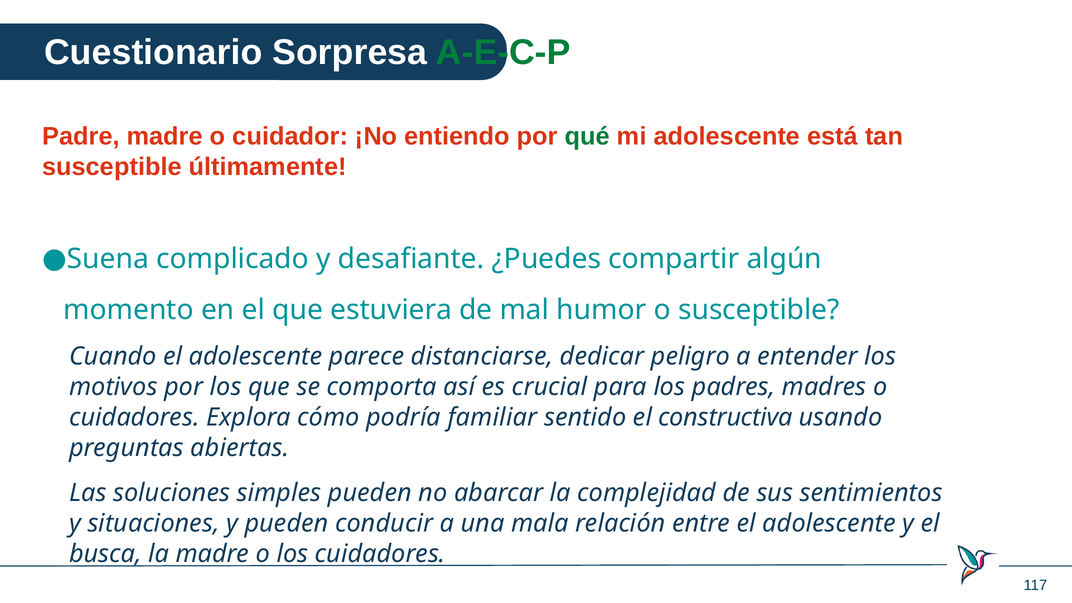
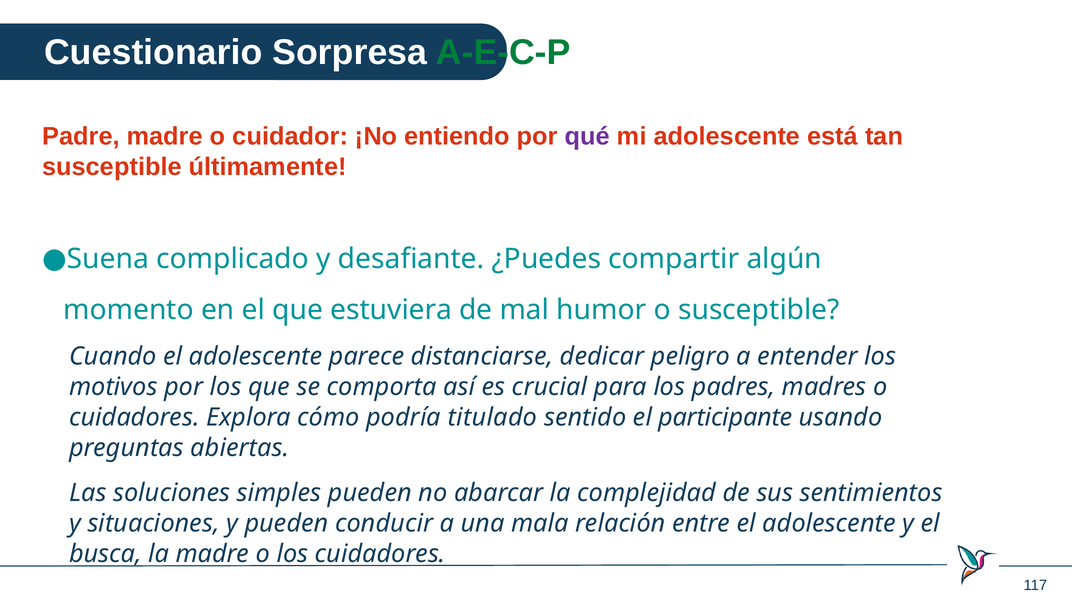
qué colour: green -> purple (587, 136)
familiar: familiar -> titulado (492, 417)
constructiva: constructiva -> participante (725, 417)
